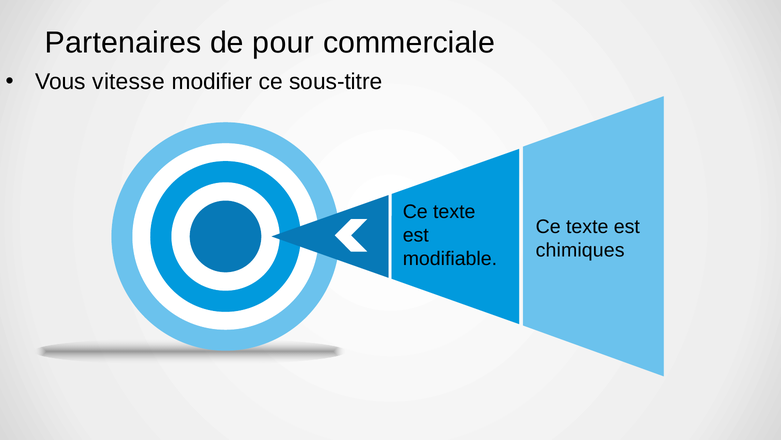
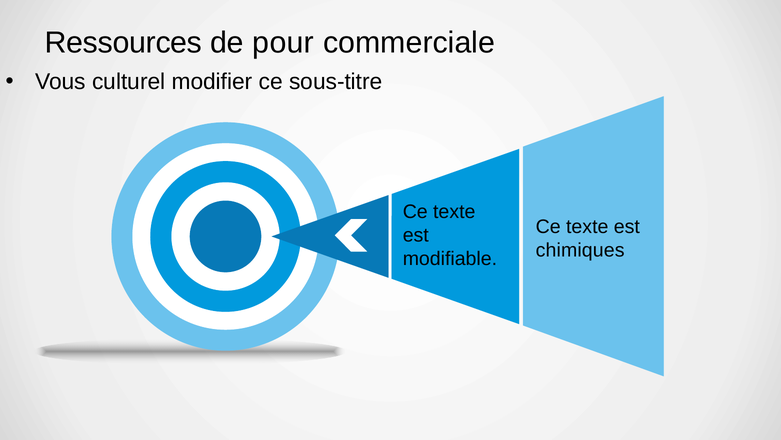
Partenaires: Partenaires -> Ressources (123, 43)
vitesse: vitesse -> culturel (129, 82)
